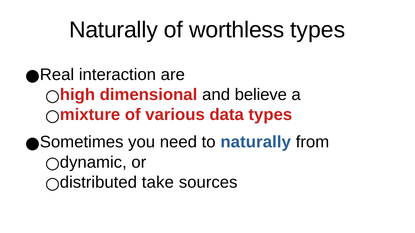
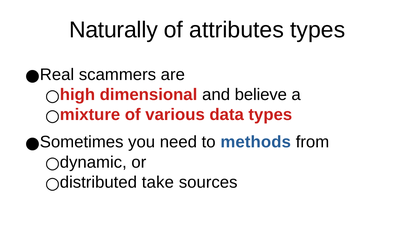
worthless: worthless -> attributes (237, 30)
interaction: interaction -> scammers (117, 75)
to naturally: naturally -> methods (256, 142)
